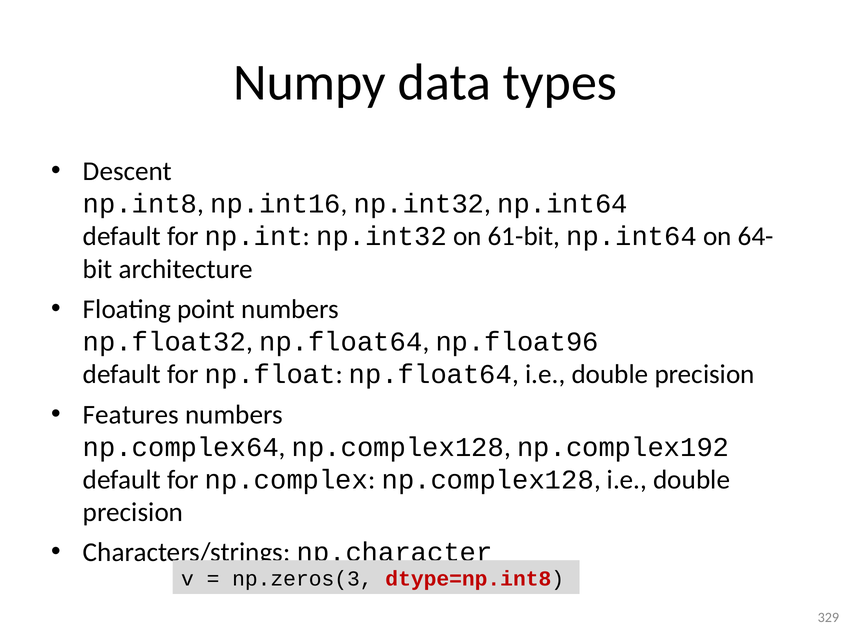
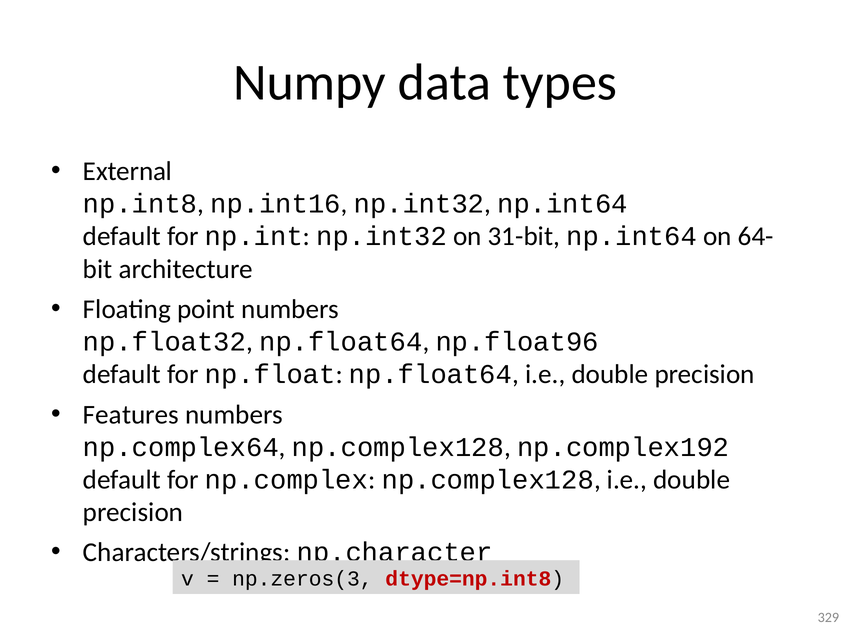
Descent: Descent -> External (128, 171)
61-bit: 61-bit -> 31-bit (524, 237)
